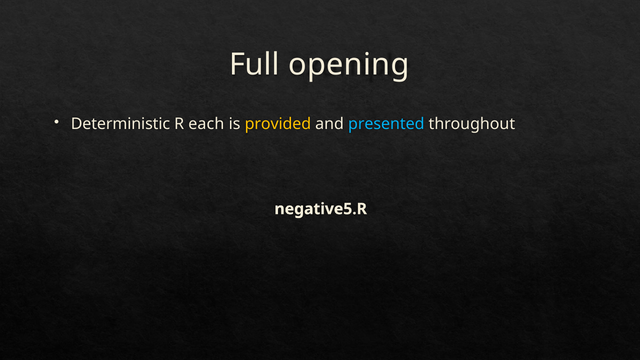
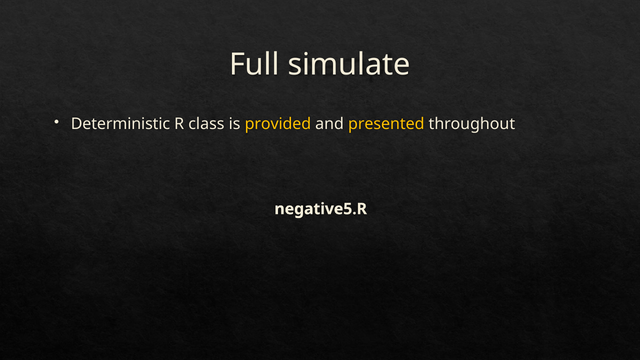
opening: opening -> simulate (349, 65)
each: each -> class (206, 124)
presented colour: light blue -> yellow (386, 124)
